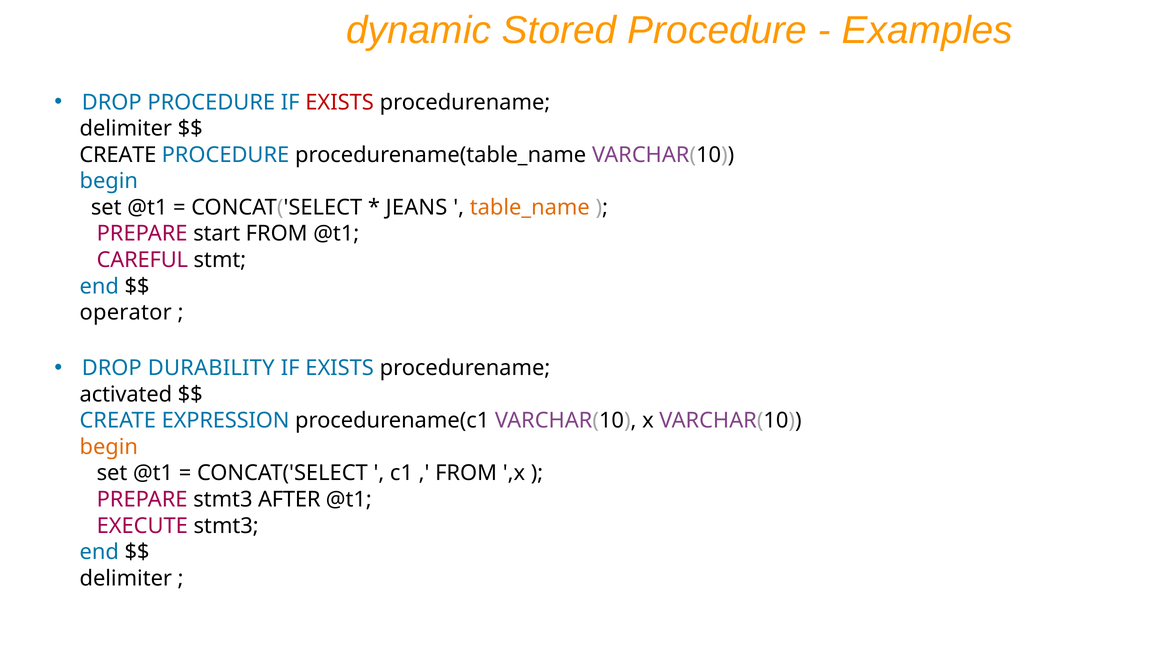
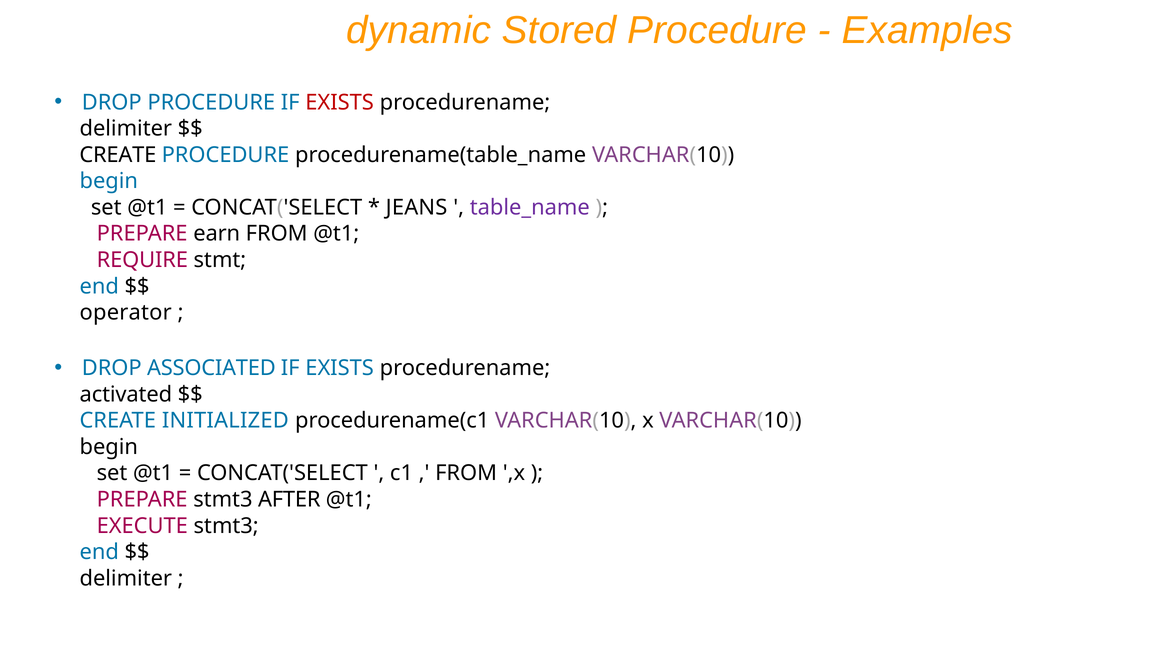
table_name colour: orange -> purple (530, 207)
start: start -> earn (217, 234)
CAREFUL: CAREFUL -> REQUIRE (142, 260)
DURABILITY: DURABILITY -> ASSOCIATED (211, 368)
EXPRESSION: EXPRESSION -> INITIALIZED (225, 421)
begin colour: orange -> black (109, 447)
